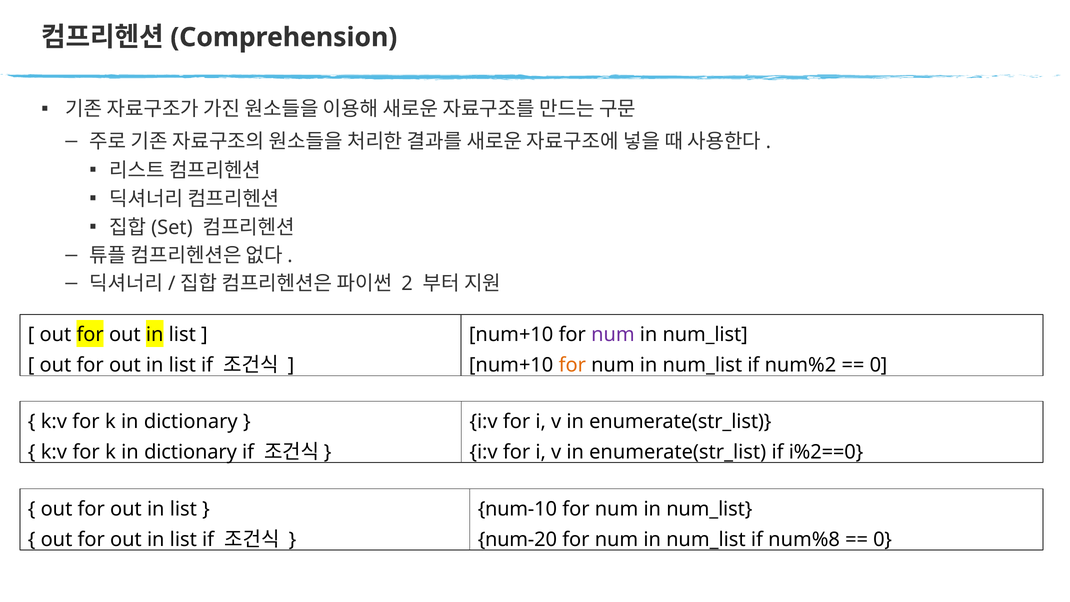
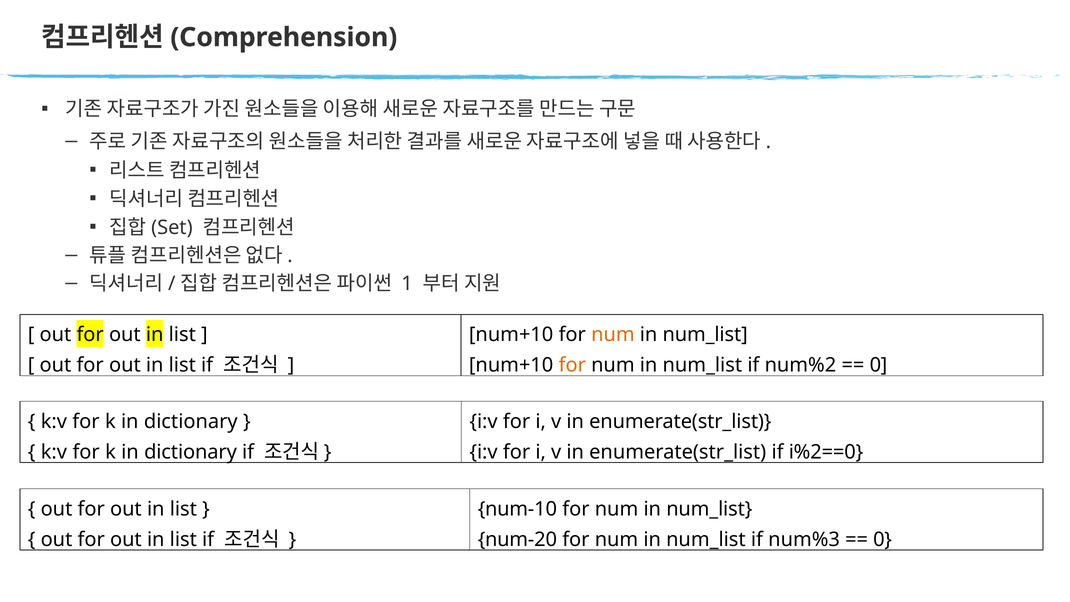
2: 2 -> 1 (407, 284)
num colour: purple -> orange (613, 335)
num%8: num%8 -> num%3 (804, 539)
